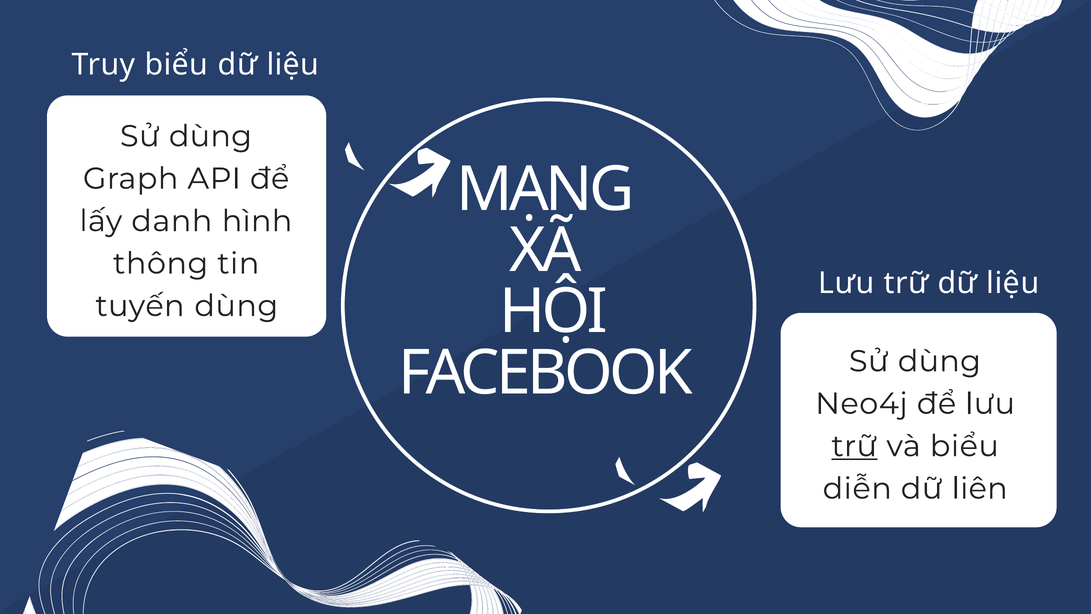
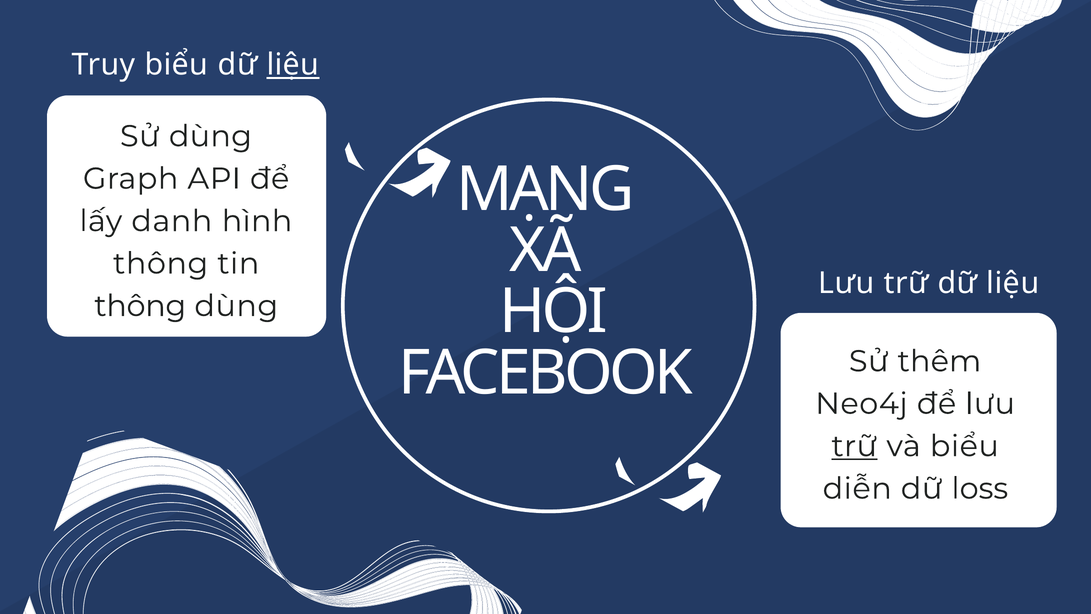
liệu underline: none -> present (293, 65)
tuyến: tuyến -> thông (140, 306)
dùng: dùng -> thêm (939, 361)
liên: liên -> loss (980, 488)
